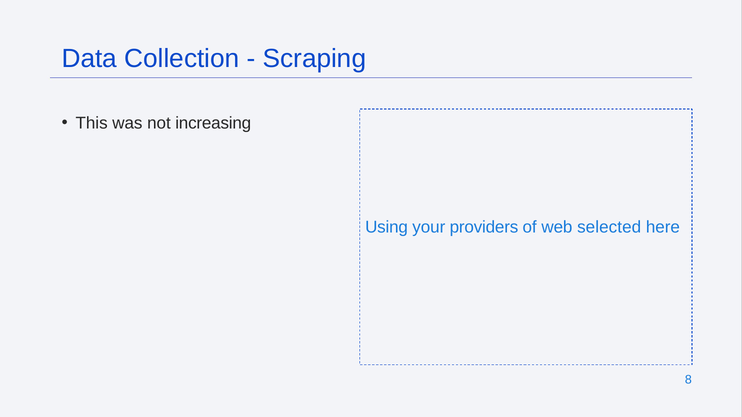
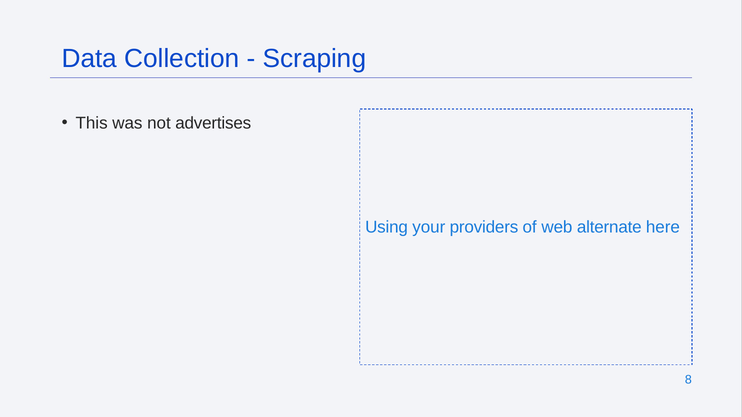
increasing: increasing -> advertises (213, 123)
selected: selected -> alternate (609, 227)
